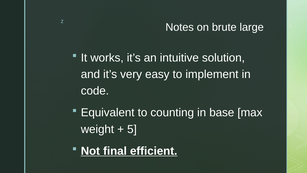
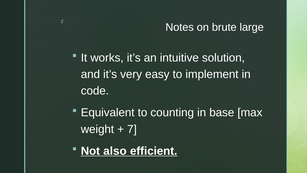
5: 5 -> 7 (132, 129)
final: final -> also (115, 151)
